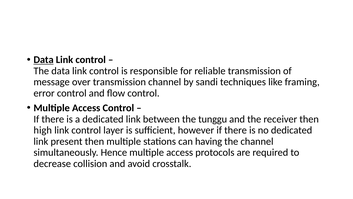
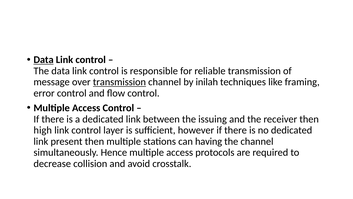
transmission underline: none -> present (119, 82)
sandi: sandi -> inilah (207, 82)
tunggu: tunggu -> issuing (213, 119)
